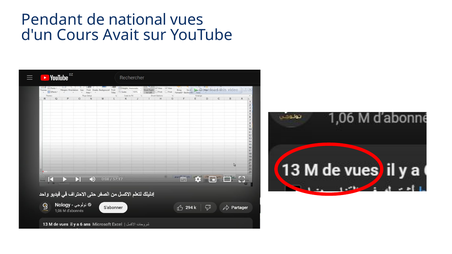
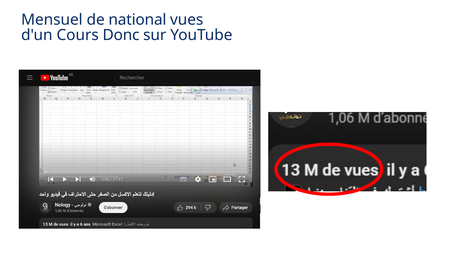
Pendant: Pendant -> Mensuel (52, 20)
Avait: Avait -> Donc (121, 35)
